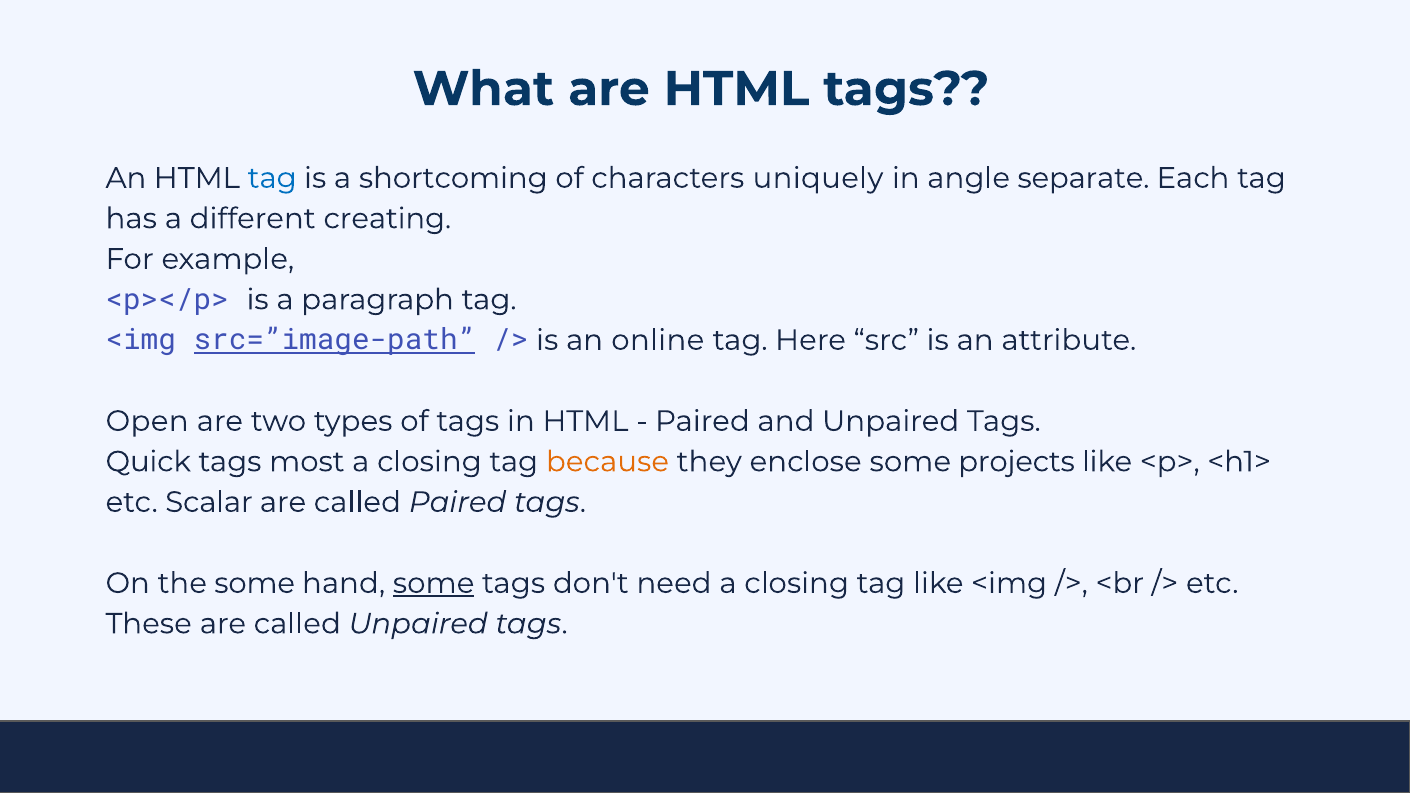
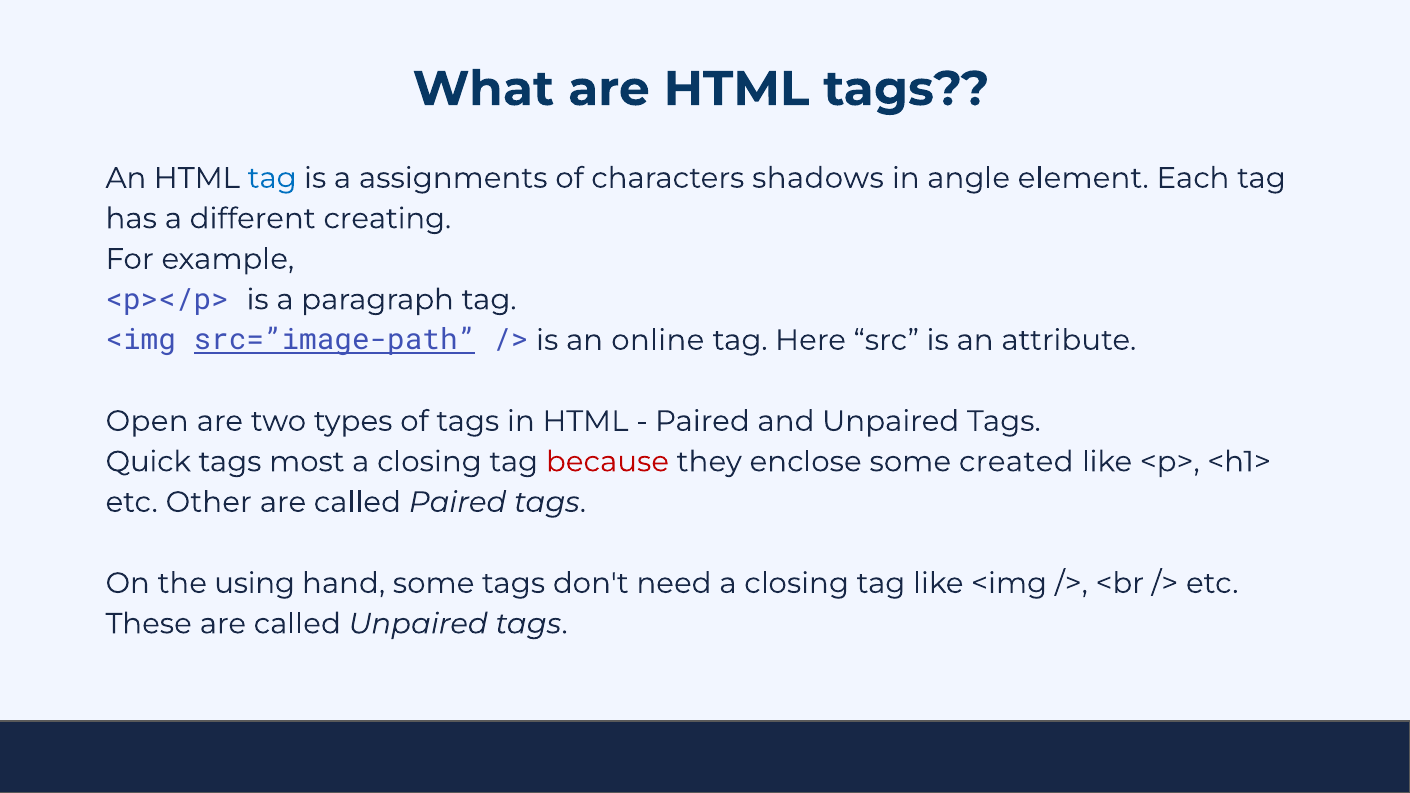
shortcoming: shortcoming -> assignments (453, 178)
uniquely: uniquely -> shadows (818, 178)
separate: separate -> element (1083, 178)
because colour: orange -> red (607, 462)
projects: projects -> created (1016, 462)
Scalar: Scalar -> Other (209, 502)
the some: some -> using (255, 583)
some underline: present -> none (434, 583)
